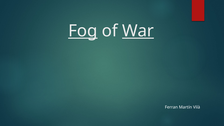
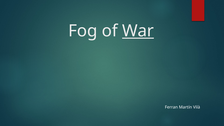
Fog underline: present -> none (83, 31)
